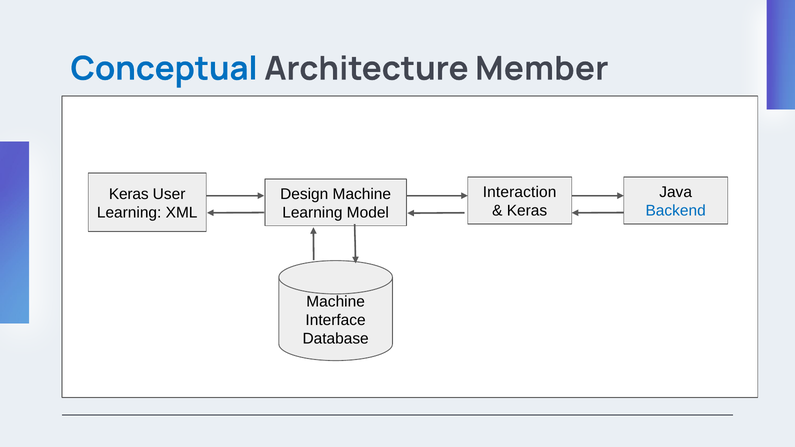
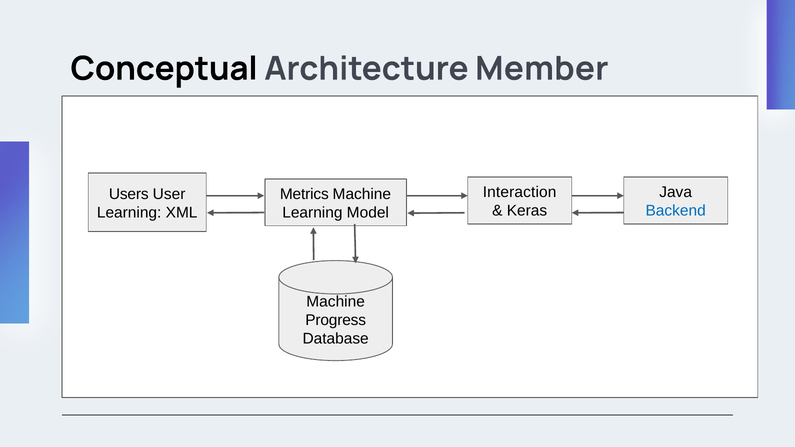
Conceptual colour: blue -> black (164, 69)
Keras: Keras -> Users (129, 194)
Design: Design -> Metrics (304, 194)
Interface: Interface -> Progress (336, 320)
